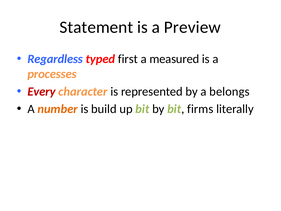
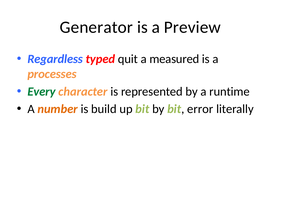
Statement: Statement -> Generator (96, 27)
first: first -> quit (128, 59)
Every colour: red -> green (41, 91)
belongs: belongs -> runtime (230, 91)
firms: firms -> error (200, 109)
